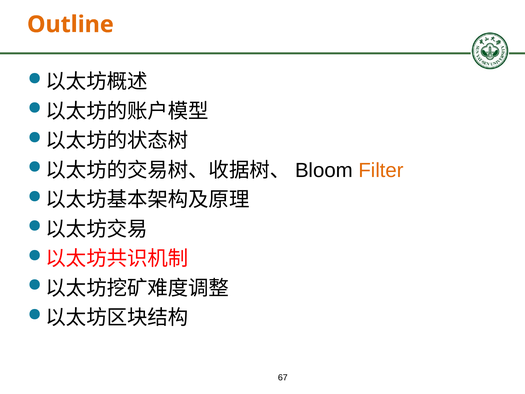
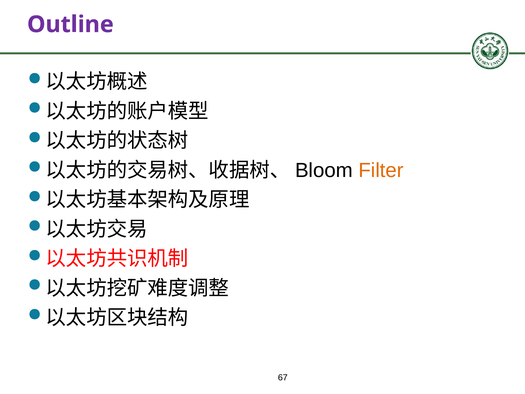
Outline colour: orange -> purple (70, 24)
